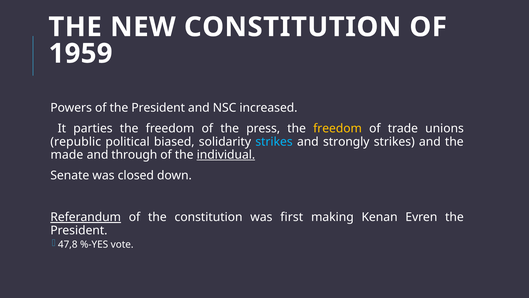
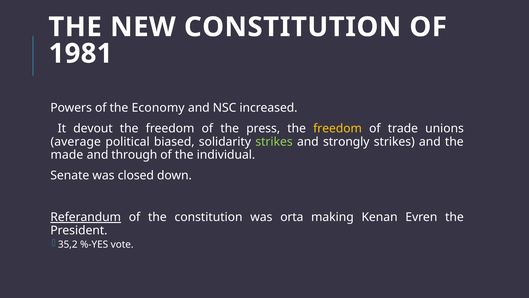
1959: 1959 -> 1981 (81, 53)
of the President: President -> Economy (158, 108)
parties: parties -> devout (93, 128)
republic: republic -> average (76, 141)
strikes colour: light blue -> light green (274, 141)
individual underline: present -> none (226, 155)
first: first -> orta (292, 217)
47,8: 47,8 -> 35,2 (68, 244)
